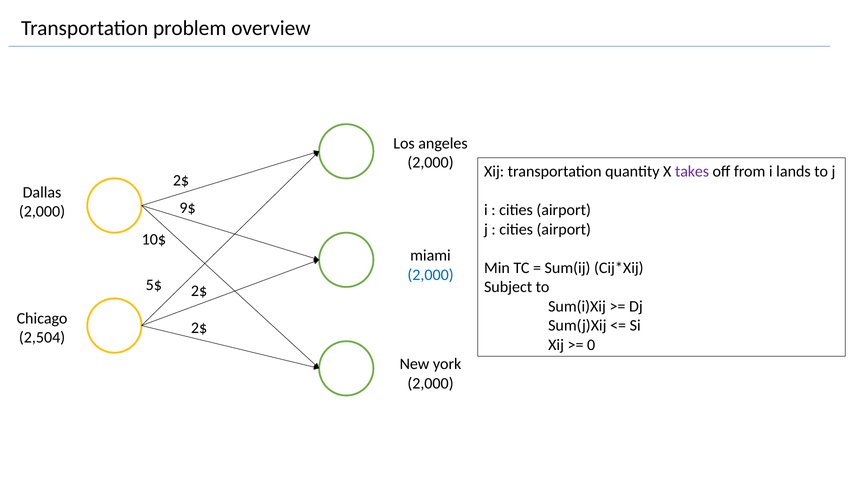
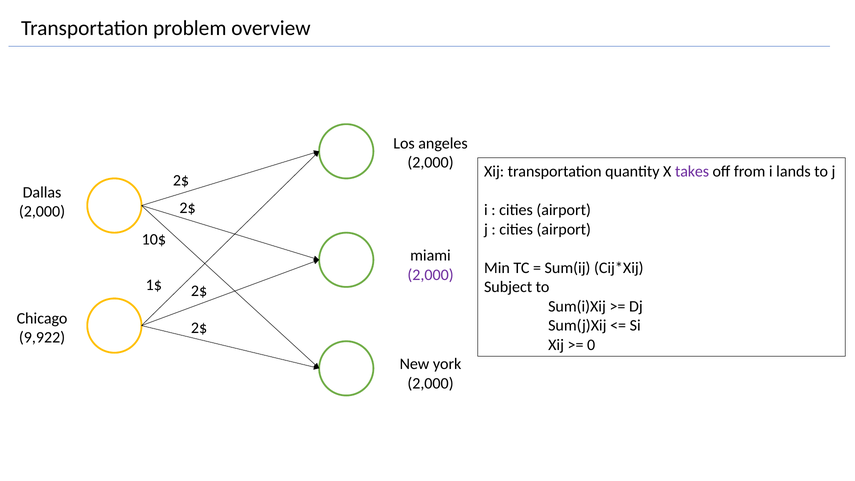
9$: 9$ -> 2$ (188, 208)
2,000 colour: blue -> purple (431, 275)
5$: 5$ -> 1$ (154, 285)
2,504: 2,504 -> 9,922 (42, 337)
